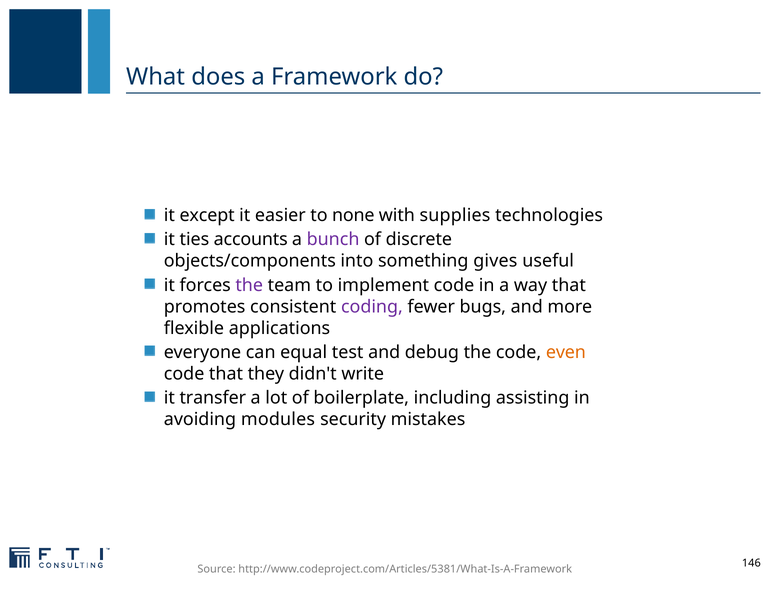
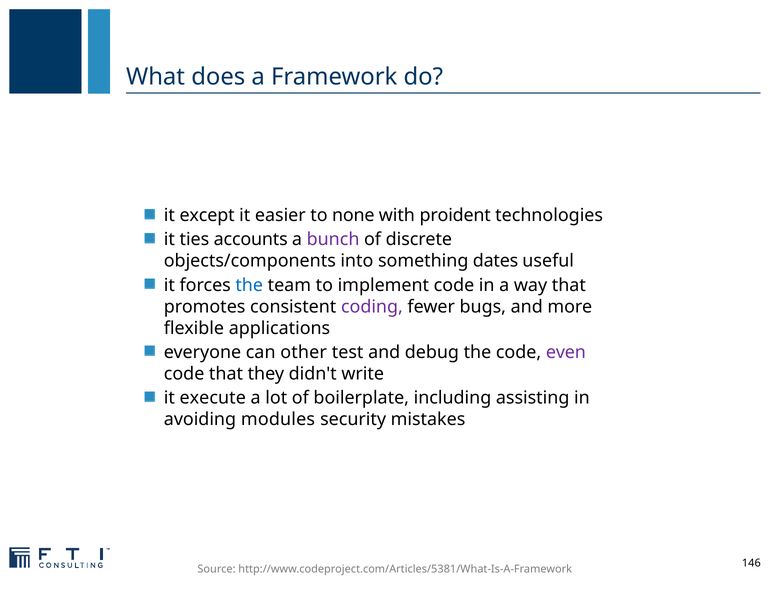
supplies: supplies -> proident (455, 215)
gives: gives -> dates (496, 261)
the colour: purple -> blue (249, 285)
equal: equal -> other (304, 352)
even colour: orange -> purple (566, 352)
transfer: transfer -> execute (213, 398)
